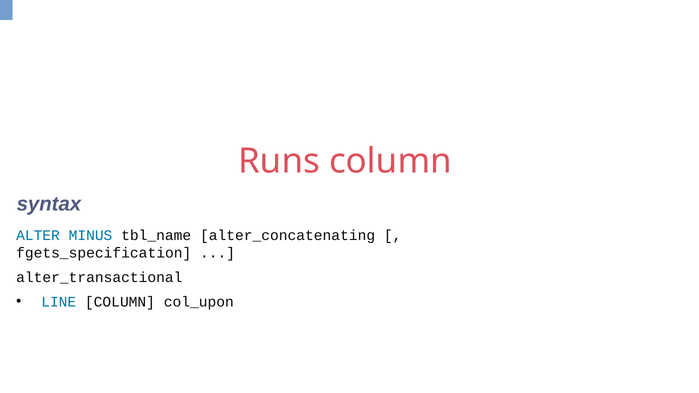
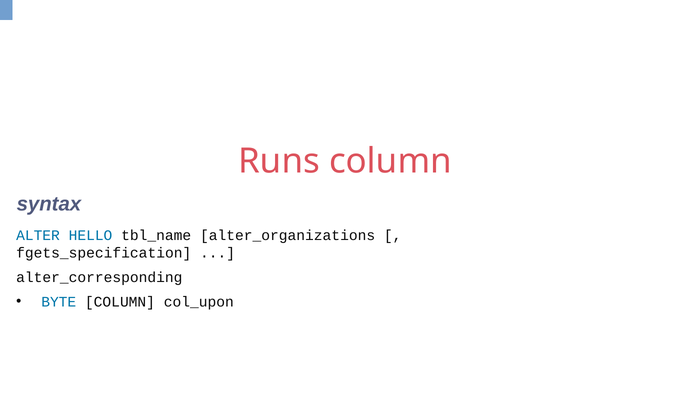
MINUS: MINUS -> HELLO (91, 236)
alter_concatenating: alter_concatenating -> alter_organizations (288, 236)
alter_transactional: alter_transactional -> alter_corresponding (99, 278)
LINE: LINE -> BYTE (59, 302)
